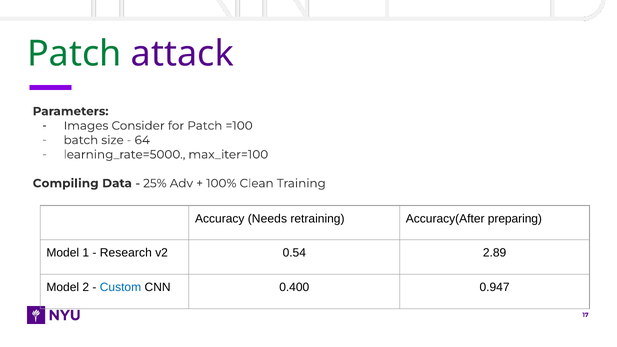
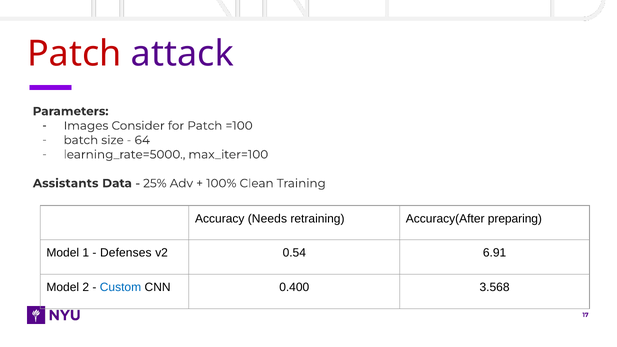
Patch colour: green -> red (74, 54)
Compiling: Compiling -> Assistants (66, 183)
Research: Research -> Defenses (126, 253)
2.89: 2.89 -> 6.91 (495, 253)
0.947: 0.947 -> 3.568 (495, 287)
